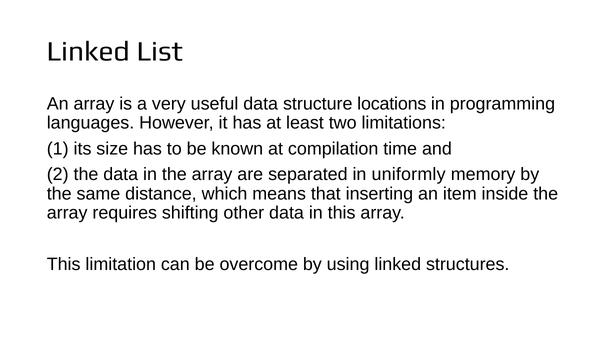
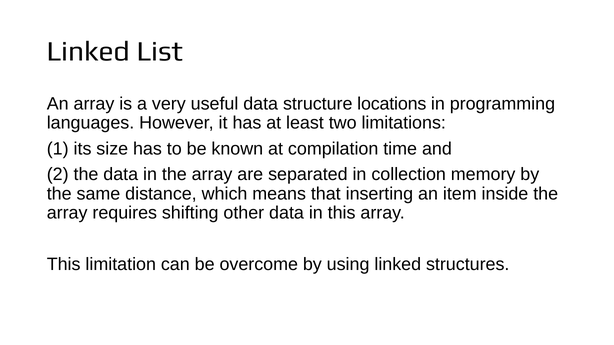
uniformly: uniformly -> collection (409, 174)
